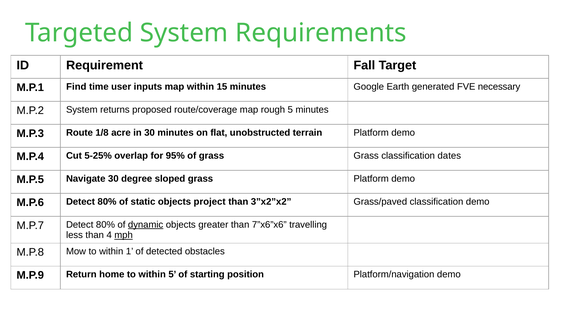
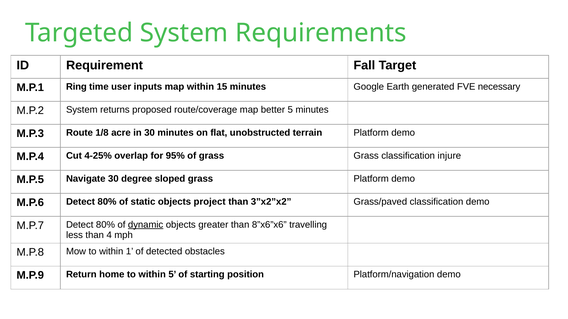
Find: Find -> Ring (76, 87)
rough: rough -> better (273, 110)
5-25%: 5-25% -> 4-25% (98, 156)
dates: dates -> injure (449, 156)
7”x6”x6: 7”x6”x6 -> 8”x6”x6 (269, 225)
mph underline: present -> none (124, 236)
